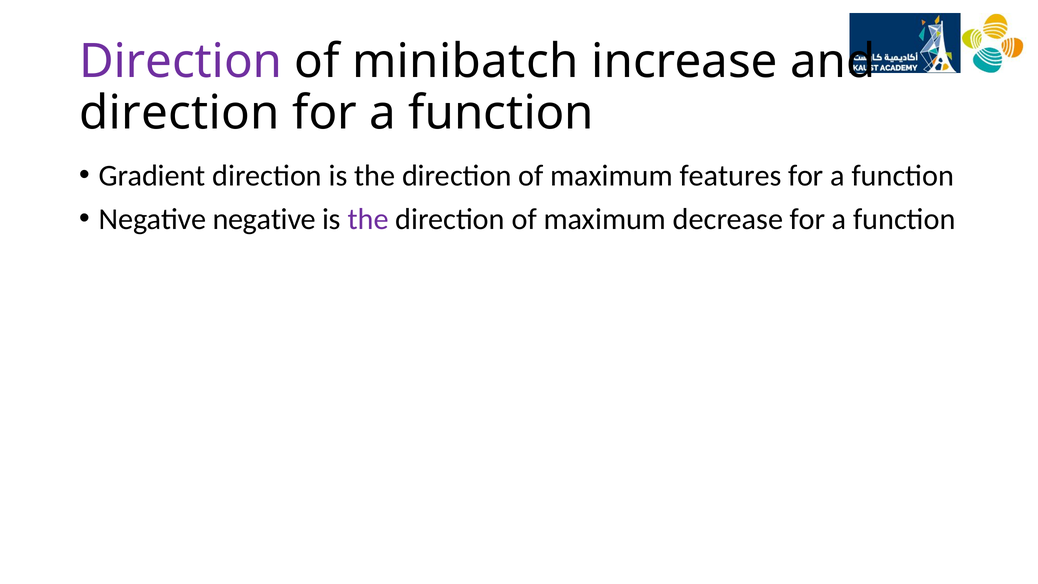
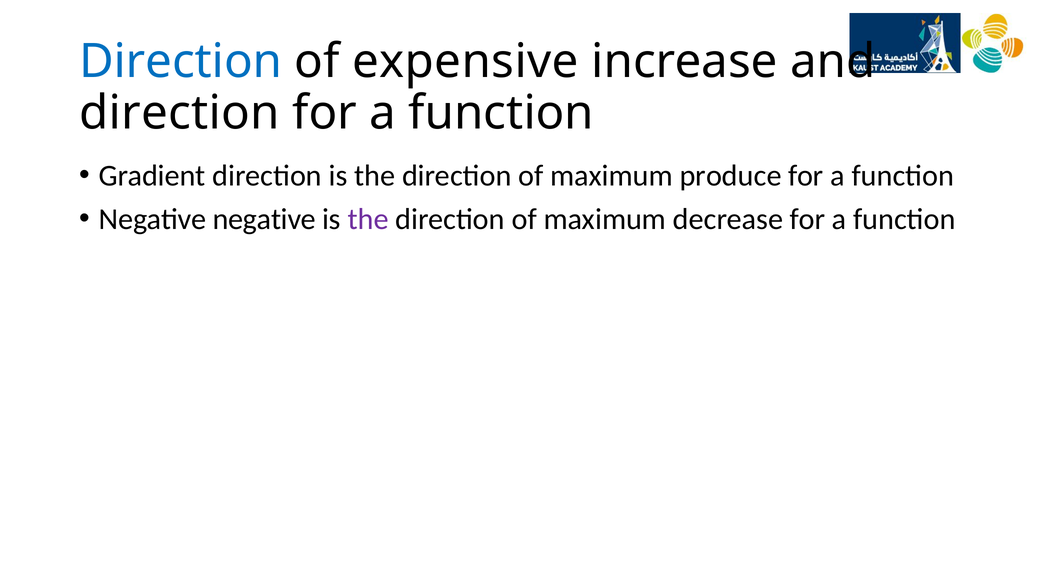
Direction colour: purple -> blue (181, 62)
minibatch: minibatch -> expensive (465, 62)
features: features -> produce (731, 175)
